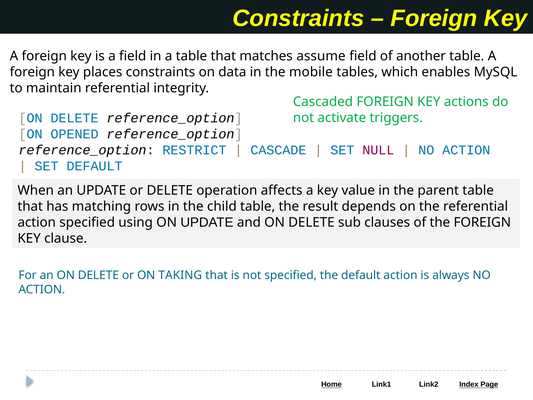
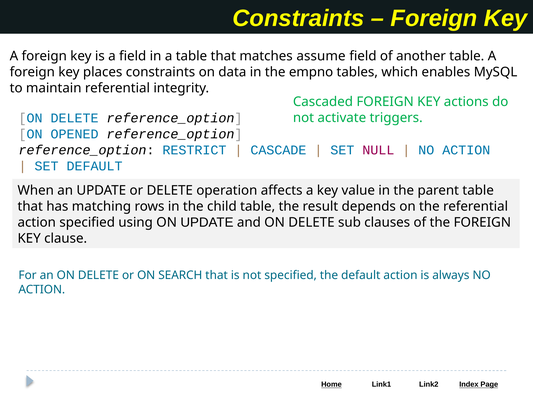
mobile: mobile -> empno (311, 72)
TAKING: TAKING -> SEARCH (180, 275)
